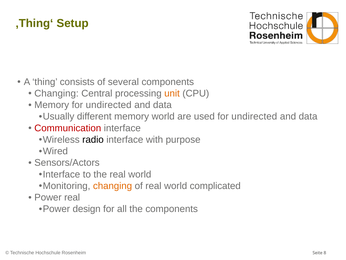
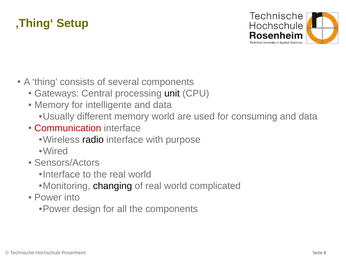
Changing: Changing -> Gateways (57, 93)
unit colour: orange -> black (172, 93)
Memory for undirected: undirected -> intelligente (109, 105)
used for undirected: undirected -> consuming (254, 116)
changing colour: orange -> black (113, 186)
Power real: real -> into (72, 197)
